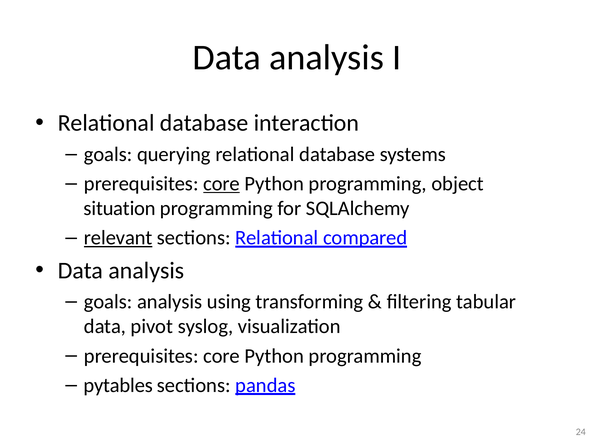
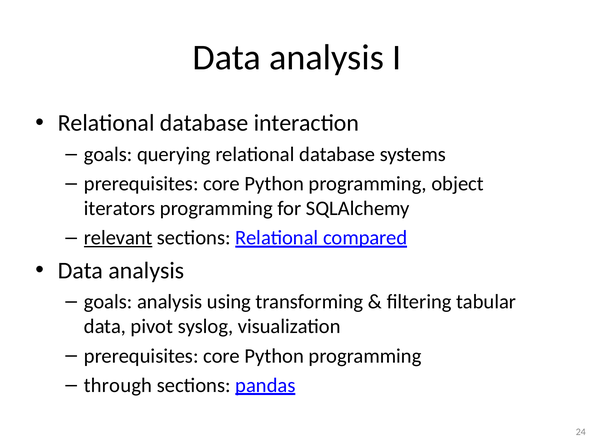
core underline: present -> none (222, 183)
situation: situation -> iterators (120, 208)
pytables: pytables -> through (118, 385)
